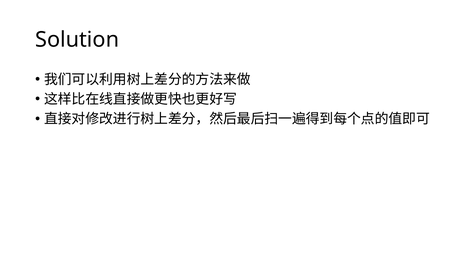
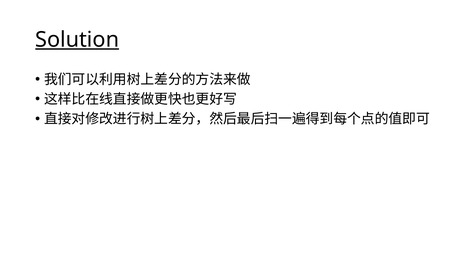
Solution underline: none -> present (77, 40)
